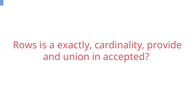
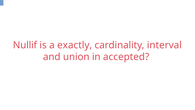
Rows: Rows -> Nullif (25, 45)
provide: provide -> interval (164, 45)
